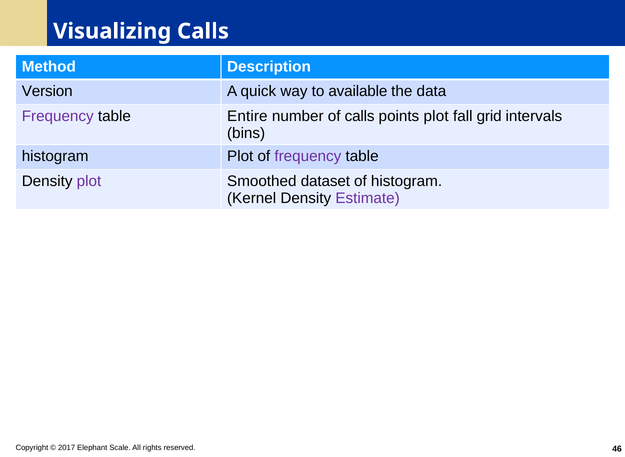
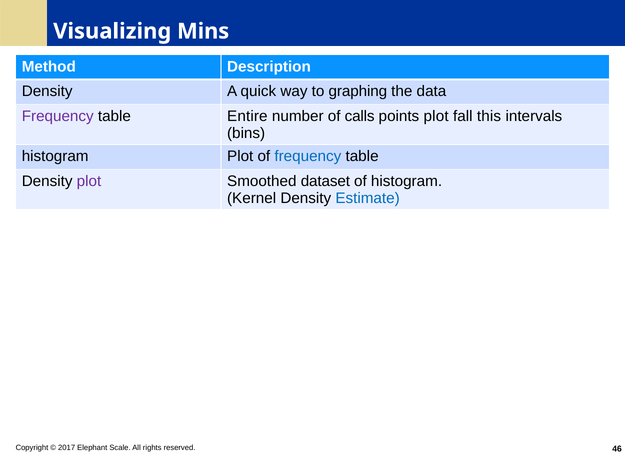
Visualizing Calls: Calls -> Mins (203, 31)
Version: Version -> Density (47, 91)
available: available -> graphing (358, 91)
grid: grid -> this (489, 116)
frequency colour: purple -> blue (308, 156)
Estimate colour: purple -> blue (368, 198)
